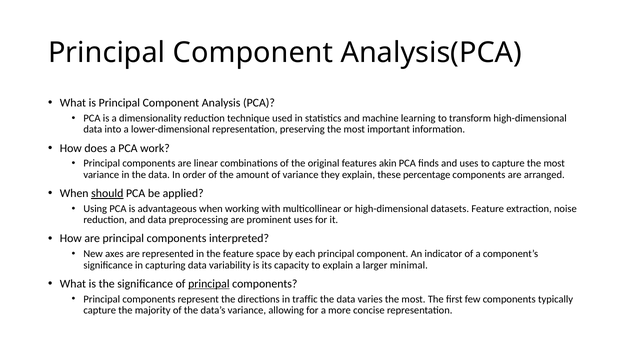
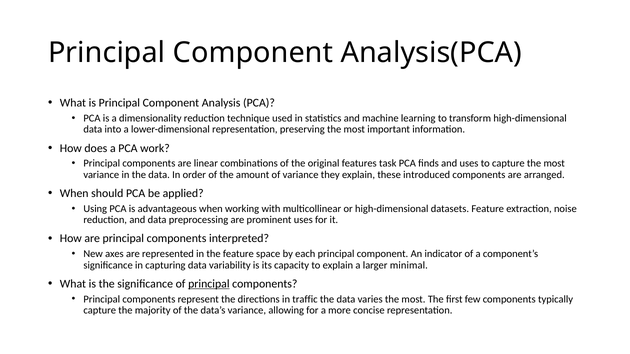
akin: akin -> task (388, 164)
percentage: percentage -> introduced (427, 175)
should underline: present -> none (107, 194)
